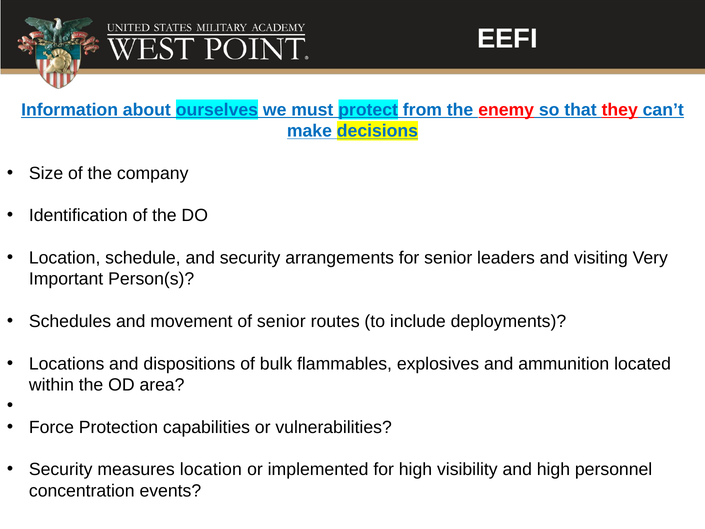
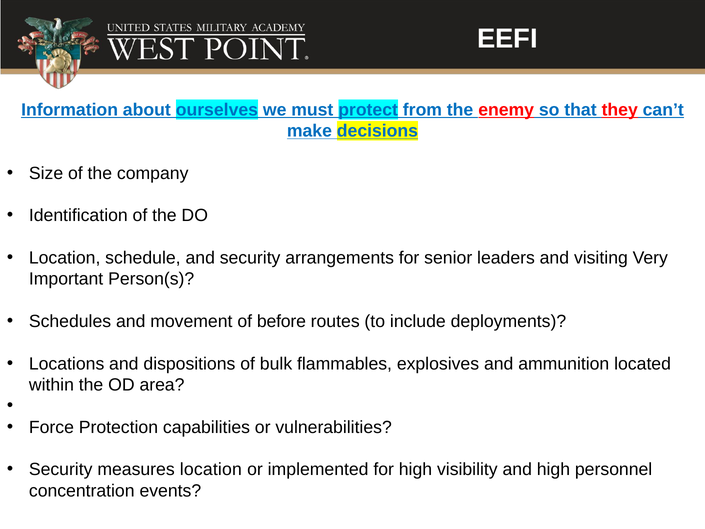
of senior: senior -> before (281, 321)
